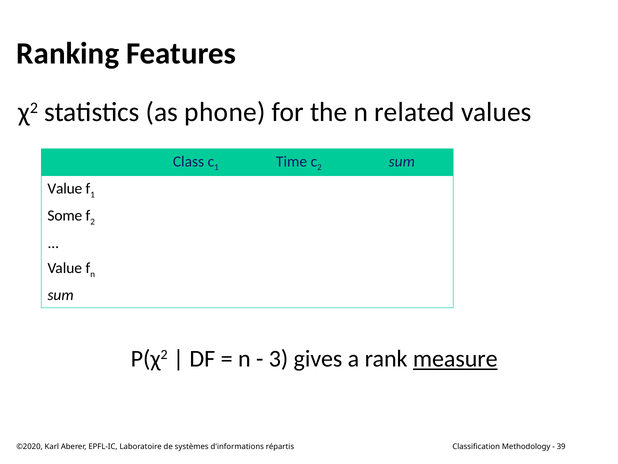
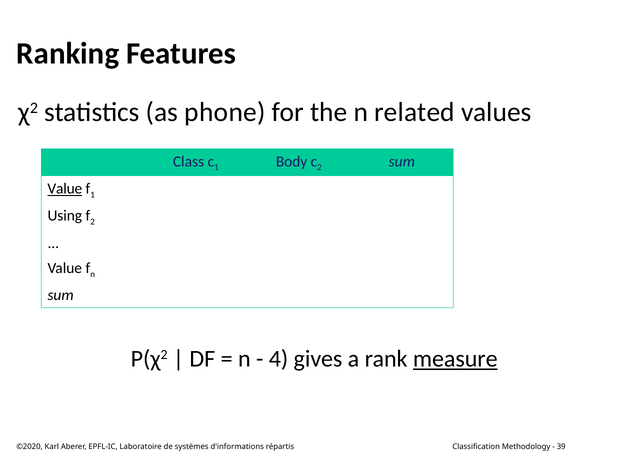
Time: Time -> Body (292, 161)
Value underline: none -> present (65, 188)
Some: Some -> Using (65, 216)
3: 3 -> 4 (279, 358)
